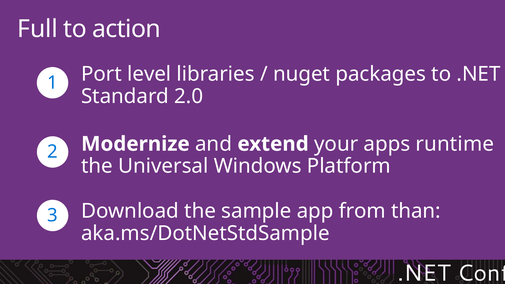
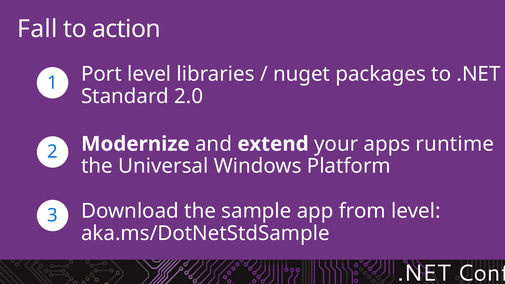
Full: Full -> Fall (37, 29)
from than: than -> level (416, 211)
